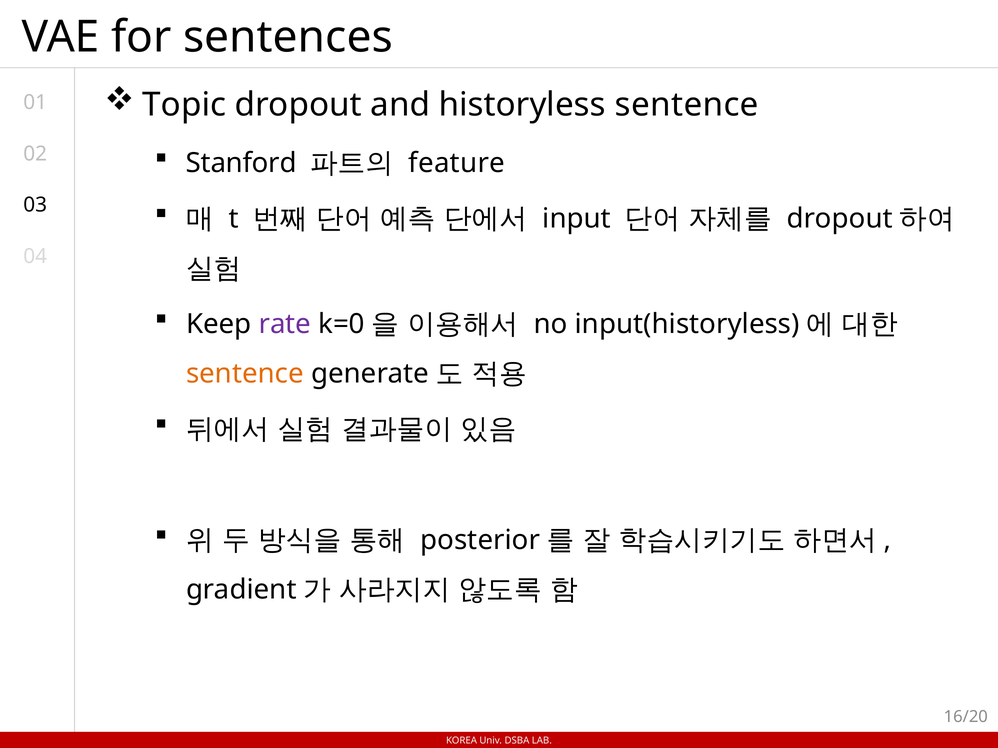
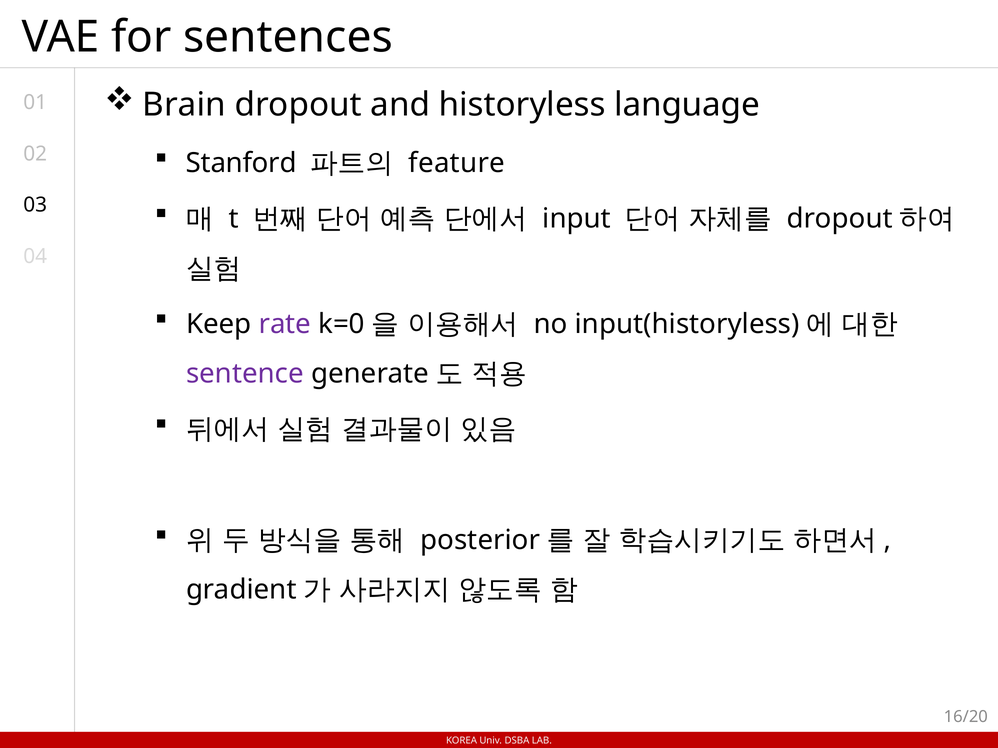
Topic: Topic -> Brain (184, 105)
historyless sentence: sentence -> language (687, 105)
sentence colour: orange -> purple (245, 374)
